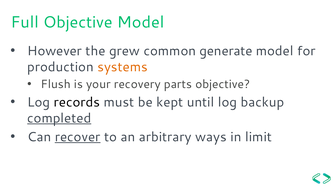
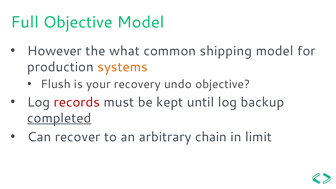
grew: grew -> what (124, 51)
generate: generate -> shipping (226, 51)
parts: parts -> undo (178, 84)
records colour: black -> red (77, 102)
recover underline: present -> none (78, 137)
ways: ways -> chain (211, 137)
